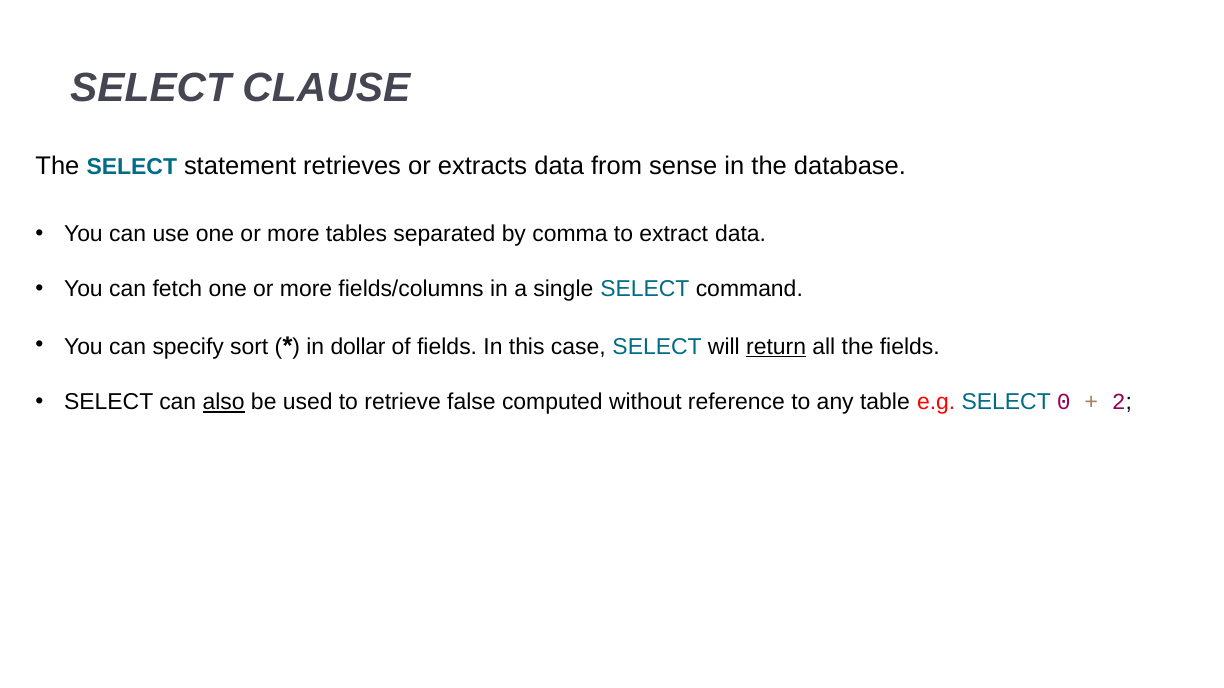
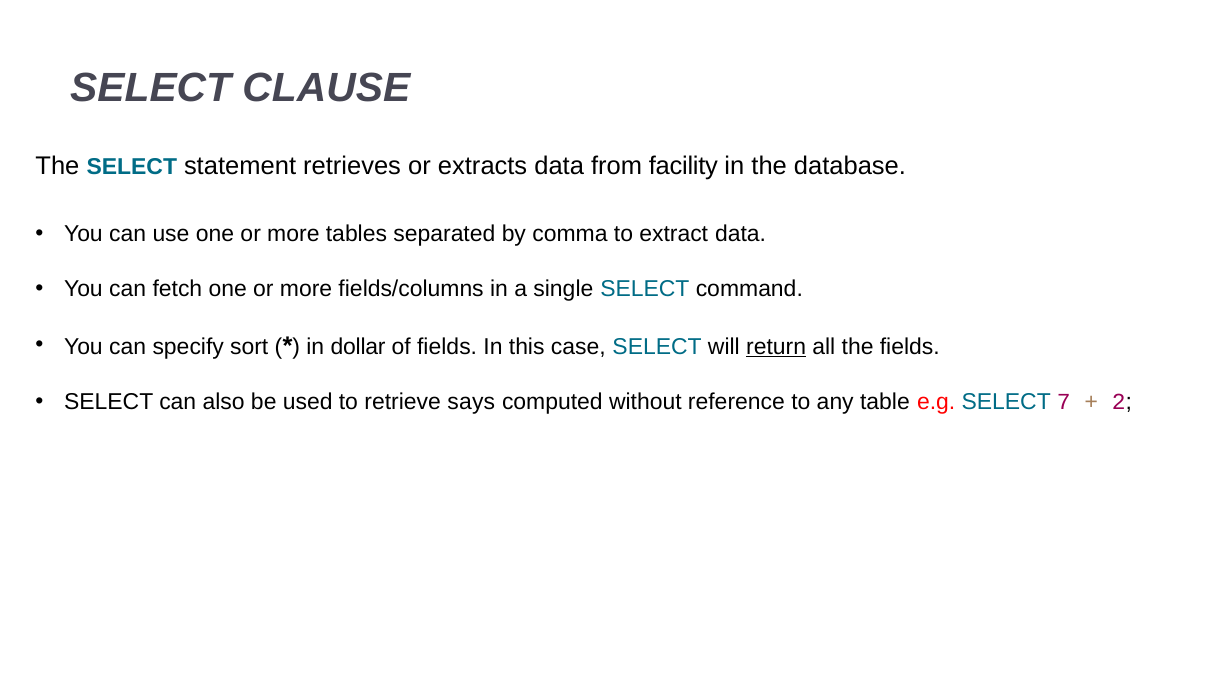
sense: sense -> facility (683, 166)
also underline: present -> none (224, 402)
false: false -> says (471, 402)
0: 0 -> 7 (1064, 402)
